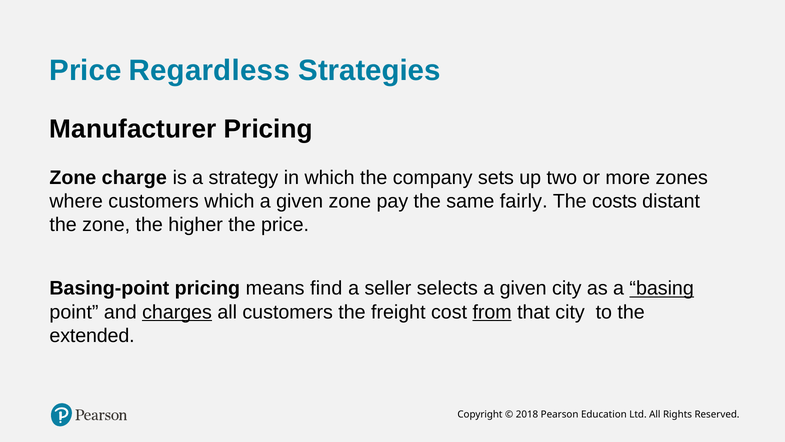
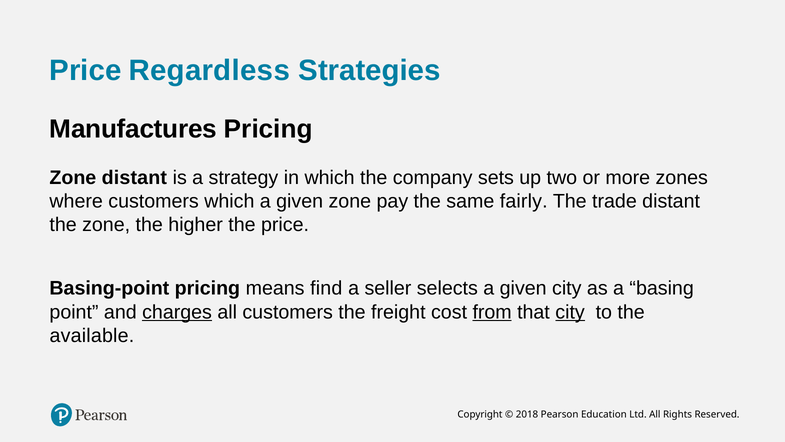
Manufacturer: Manufacturer -> Manufactures (133, 129)
Zone charge: charge -> distant (134, 178)
costs: costs -> trade (614, 201)
basing underline: present -> none (662, 288)
city underline: none -> present (570, 312)
extended: extended -> available (92, 335)
